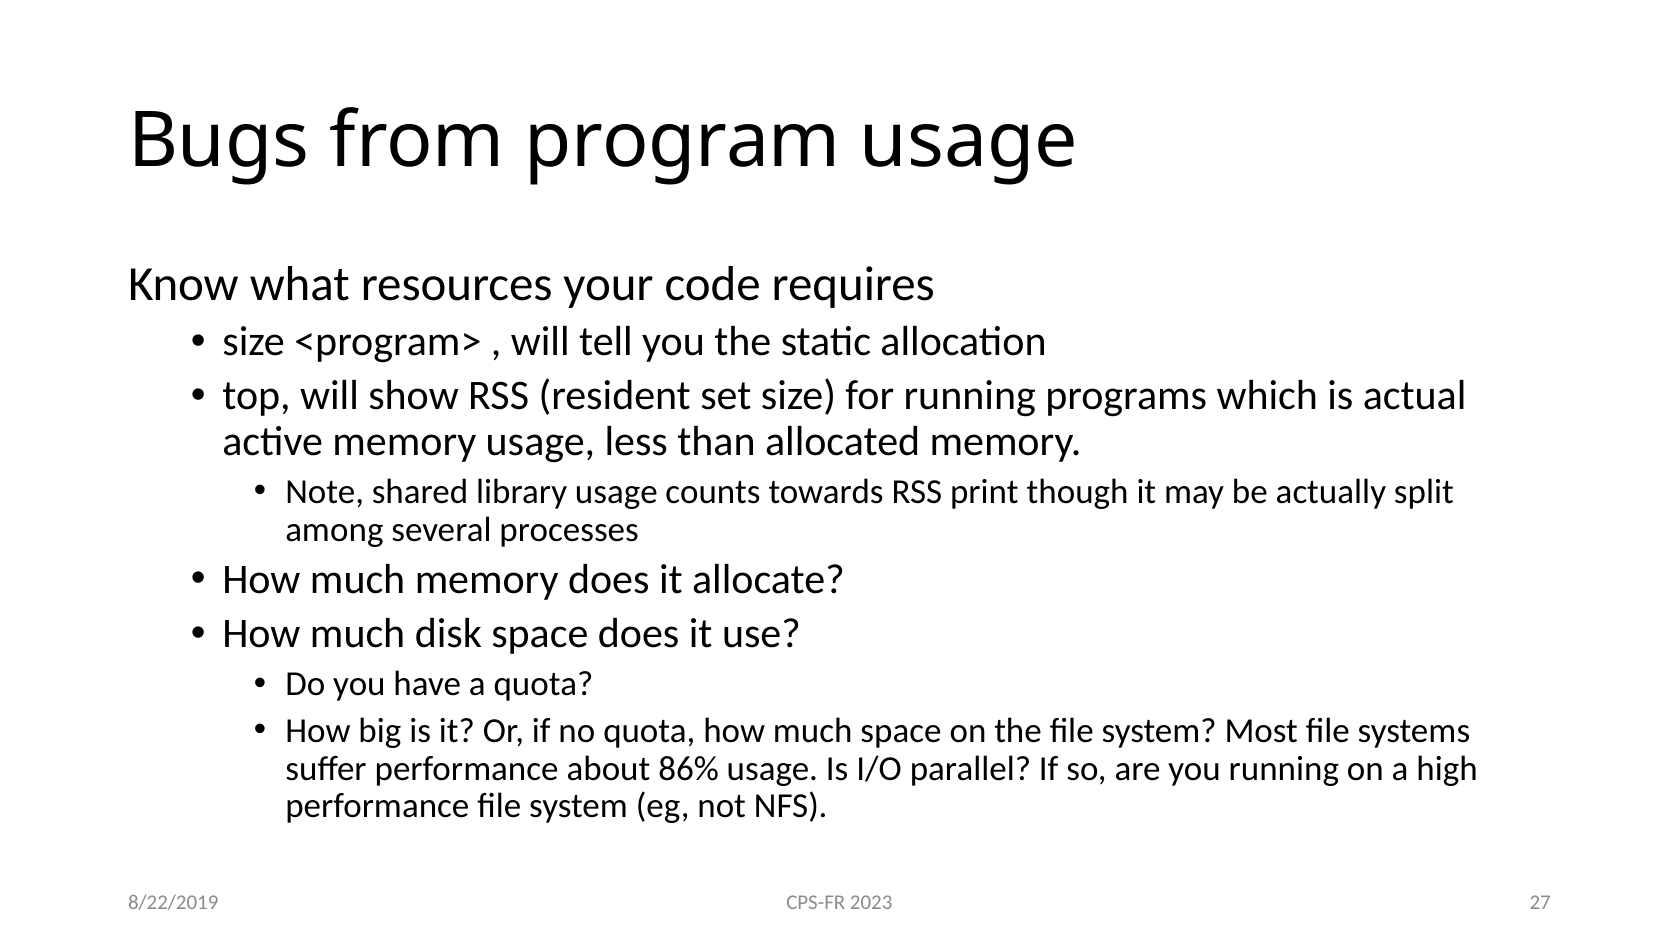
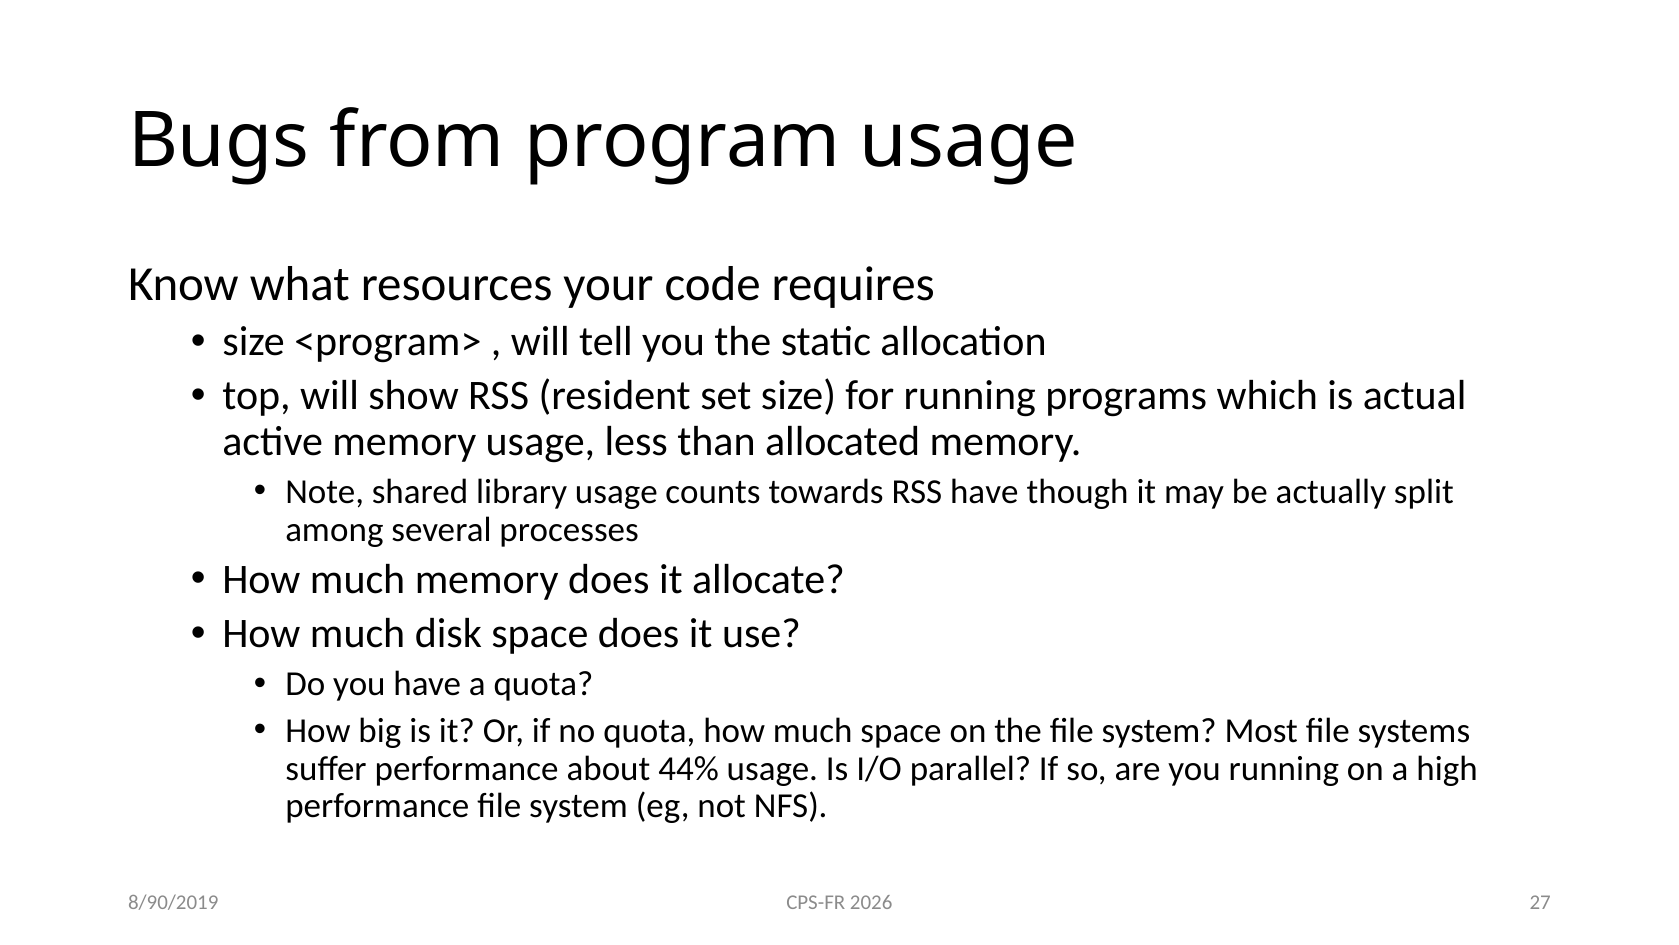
RSS print: print -> have (984, 491)
86%: 86% -> 44% (689, 768)
2023: 2023 -> 2026 (871, 902)
8/22/2019: 8/22/2019 -> 8/90/2019 (173, 902)
